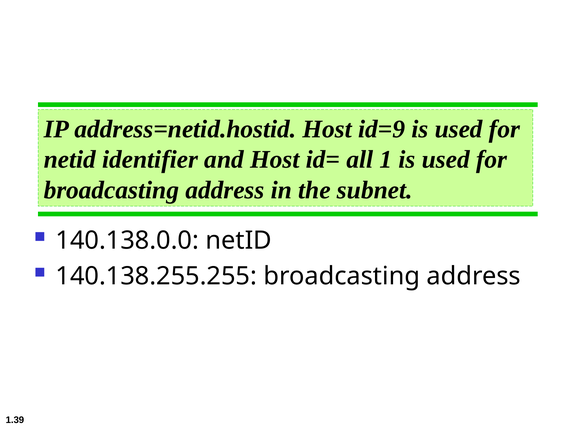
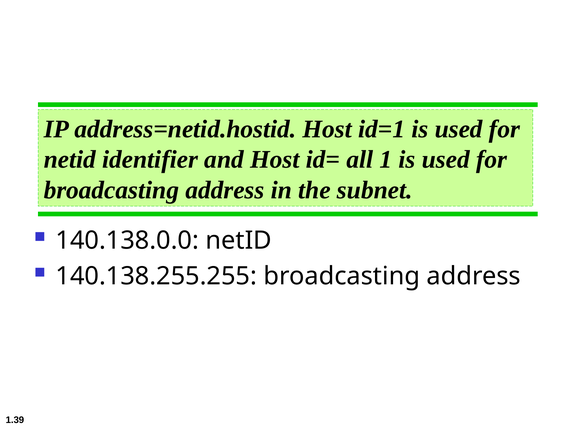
id=9: id=9 -> id=1 (382, 129)
